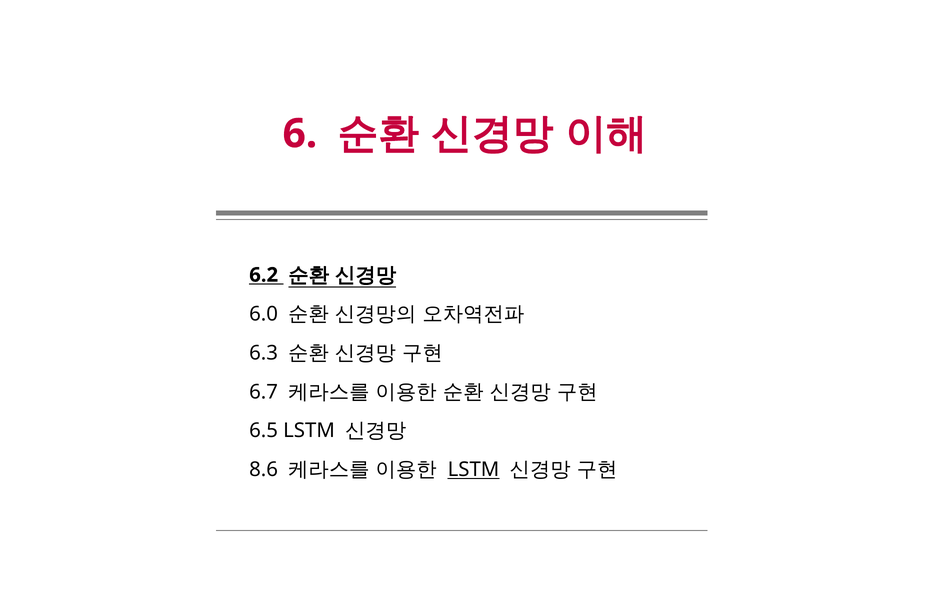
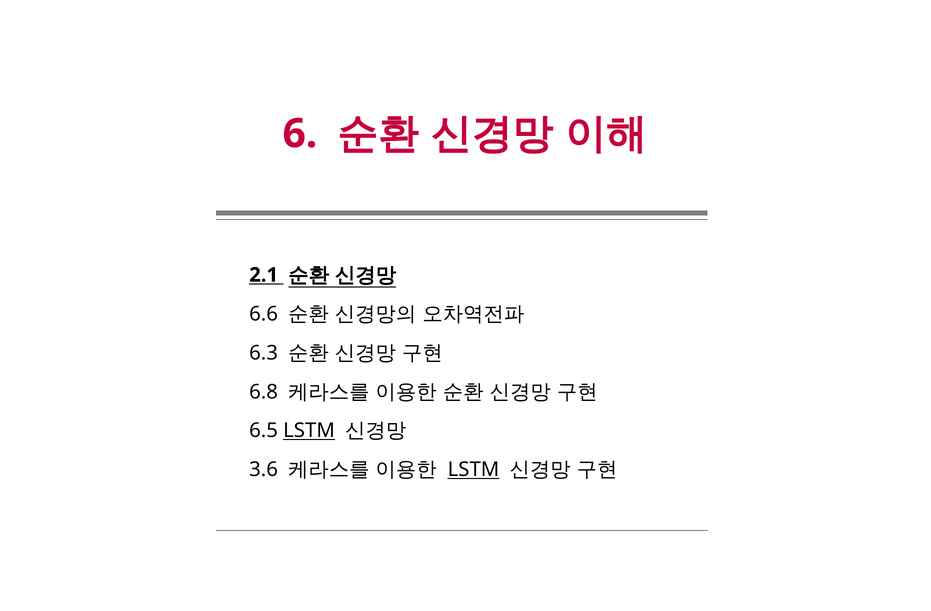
6.2: 6.2 -> 2.1 (264, 275)
6.0: 6.0 -> 6.6 (264, 314)
6.7: 6.7 -> 6.8 (264, 392)
LSTM underline: none -> present (309, 431)
8.6: 8.6 -> 3.6 (264, 470)
